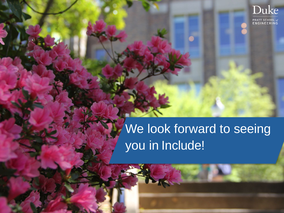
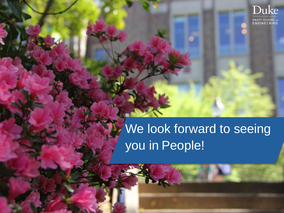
Include: Include -> People (183, 146)
